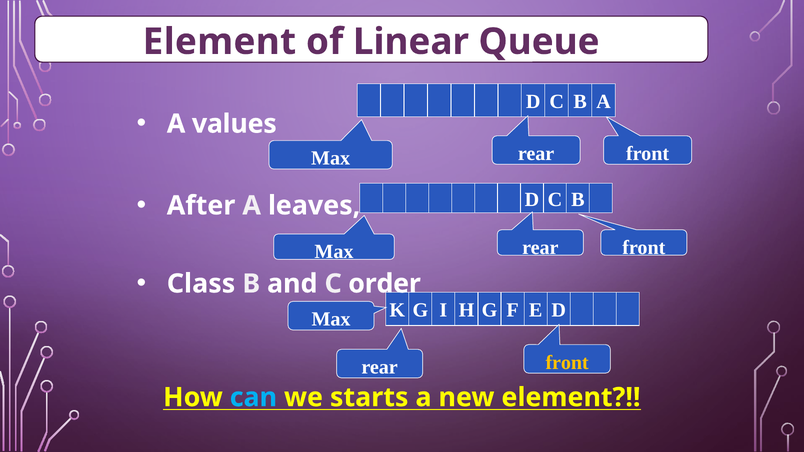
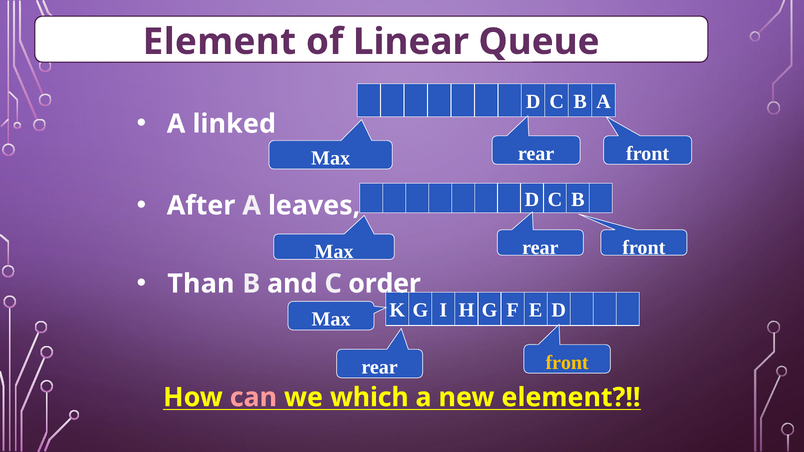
values: values -> linked (234, 124)
Class: Class -> Than (201, 284)
can colour: light blue -> pink (253, 398)
starts: starts -> which (369, 398)
